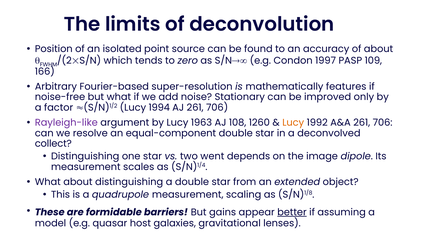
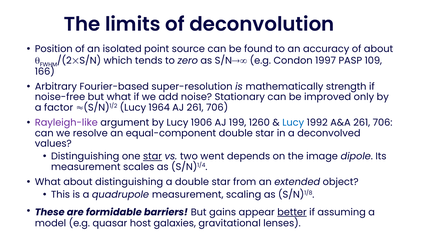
features: features -> strength (346, 87)
1994: 1994 -> 1964 (159, 108)
1963: 1963 -> 1906 (202, 123)
108: 108 -> 199 (238, 123)
Lucy colour: orange -> blue (293, 123)
collect: collect -> values (53, 144)
star underline: none -> present (152, 157)
